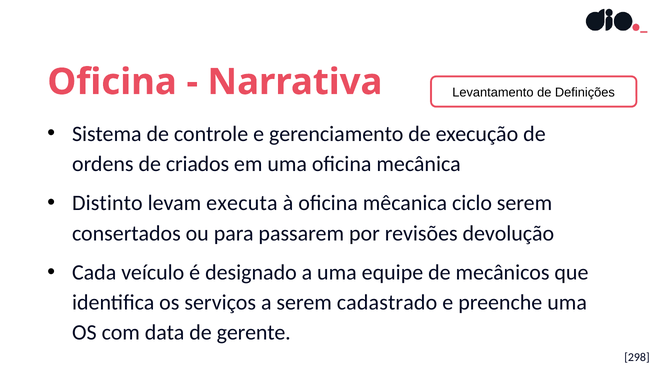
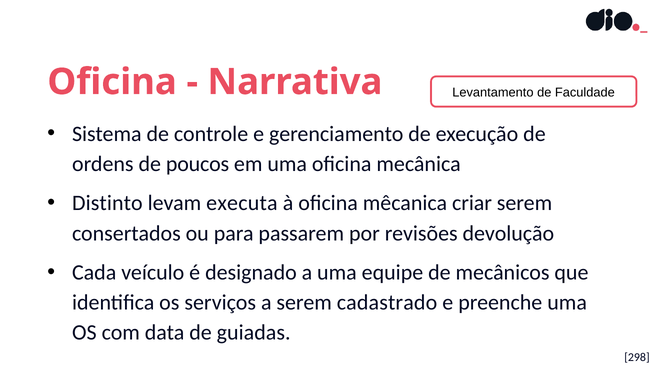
Definições: Definições -> Faculdade (585, 92)
criados: criados -> poucos (198, 164)
ciclo: ciclo -> criar (472, 203)
gerente: gerente -> guiadas (254, 332)
